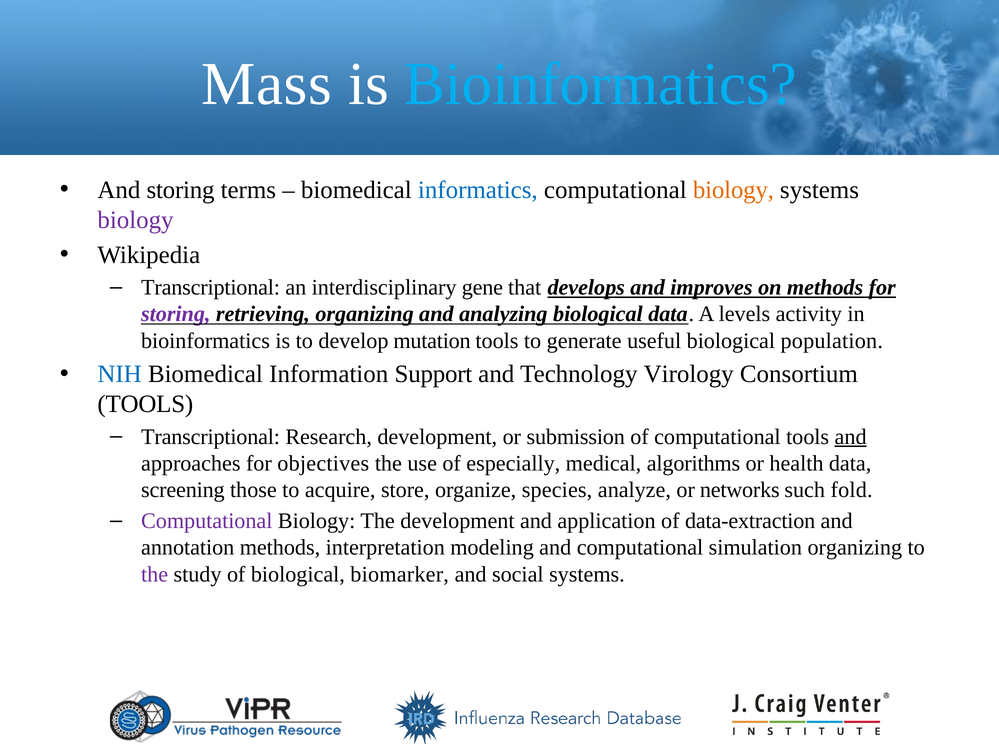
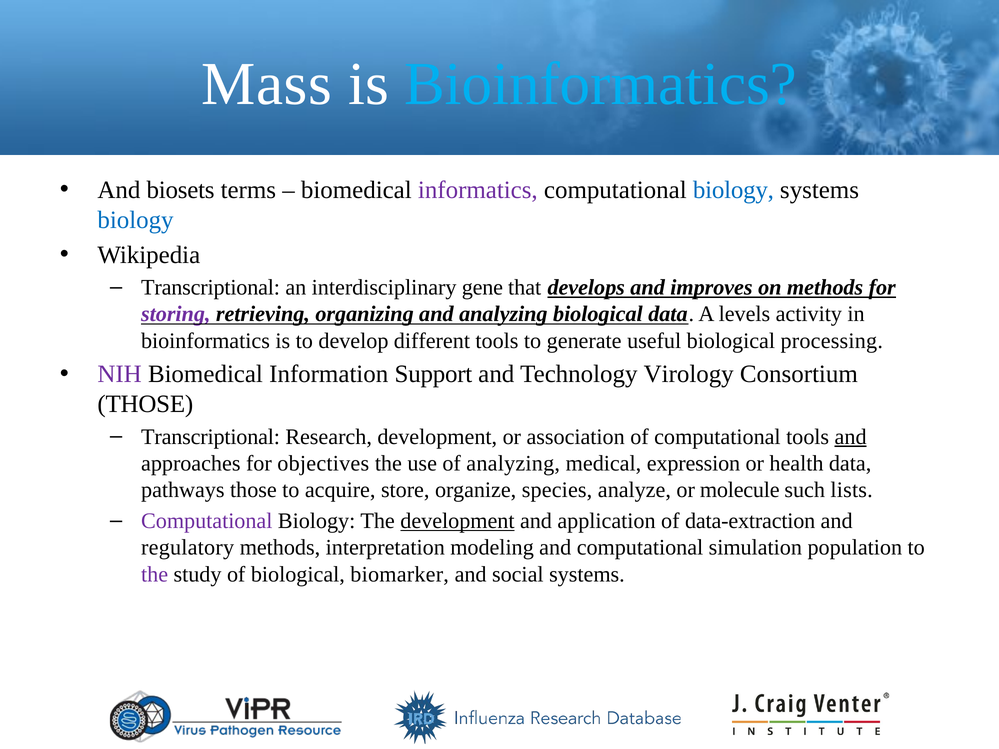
And storing: storing -> biosets (181, 190)
informatics colour: blue -> purple (478, 190)
biology colour: orange -> blue (733, 190)
biology colour: purple -> blue (136, 220)
mutation: mutation -> different (432, 341)
population: population -> processing (832, 341)
NIH colour: blue -> purple (120, 374)
TOOLS: TOOLS -> THOSE (145, 404)
submission: submission -> association (576, 437)
of especially: especially -> analyzing (513, 464)
algorithms: algorithms -> expression (693, 464)
screening: screening -> pathways (183, 490)
networks: networks -> molecule (740, 490)
fold: fold -> lists (852, 490)
development underline: none -> present (457, 521)
annotation: annotation -> regulatory (188, 548)
simulation organizing: organizing -> population (855, 548)
